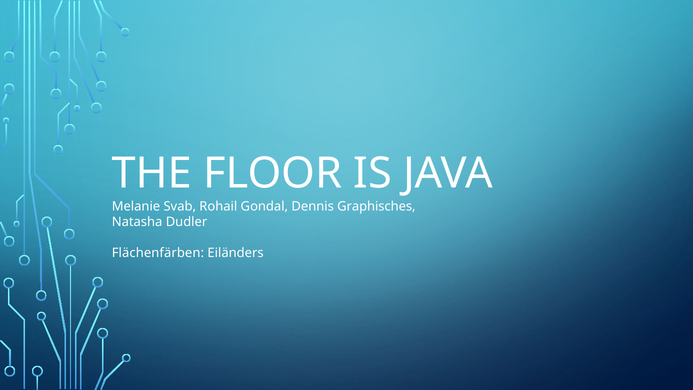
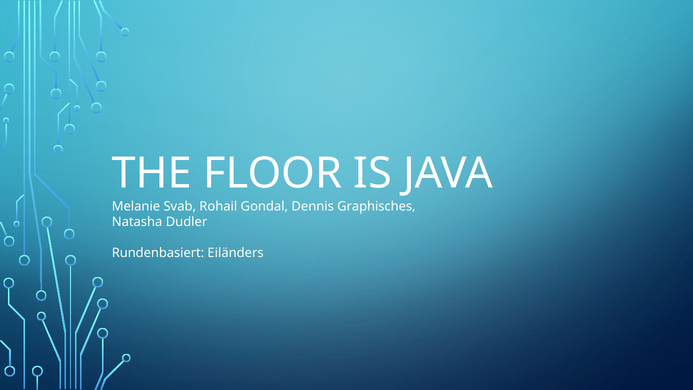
Flächenfärben: Flächenfärben -> Rundenbasiert (158, 253)
